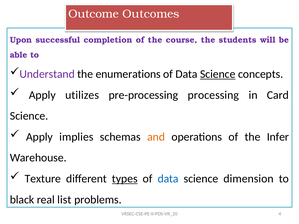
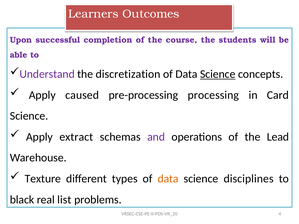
Outcome: Outcome -> Learners (93, 14)
enumerations: enumerations -> discretization (128, 74)
utilizes: utilizes -> caused (82, 95)
implies: implies -> extract (76, 137)
and colour: orange -> purple (156, 137)
Infer: Infer -> Lead (278, 137)
types underline: present -> none (125, 179)
data colour: blue -> orange (168, 179)
dimension: dimension -> disciplines (249, 179)
